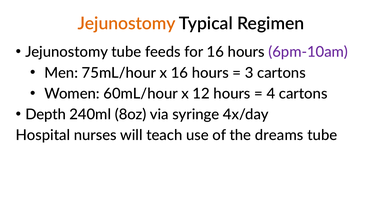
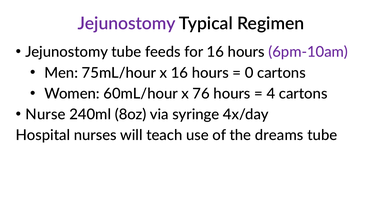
Jejunostomy colour: orange -> purple (127, 24)
3: 3 -> 0 (249, 73)
12: 12 -> 76 (201, 94)
Depth: Depth -> Nurse (46, 115)
